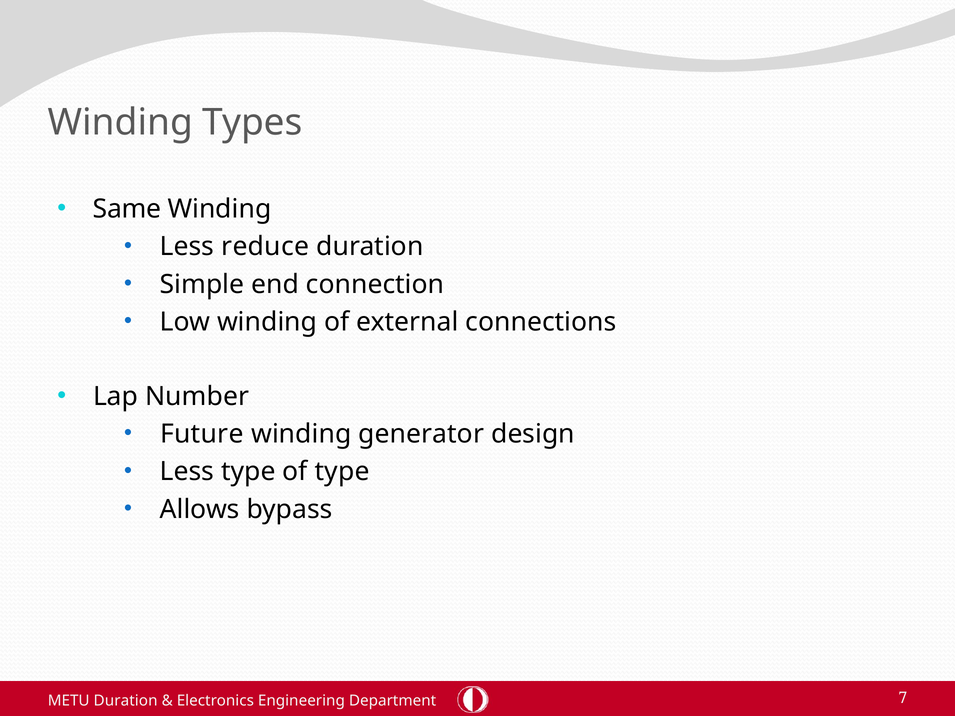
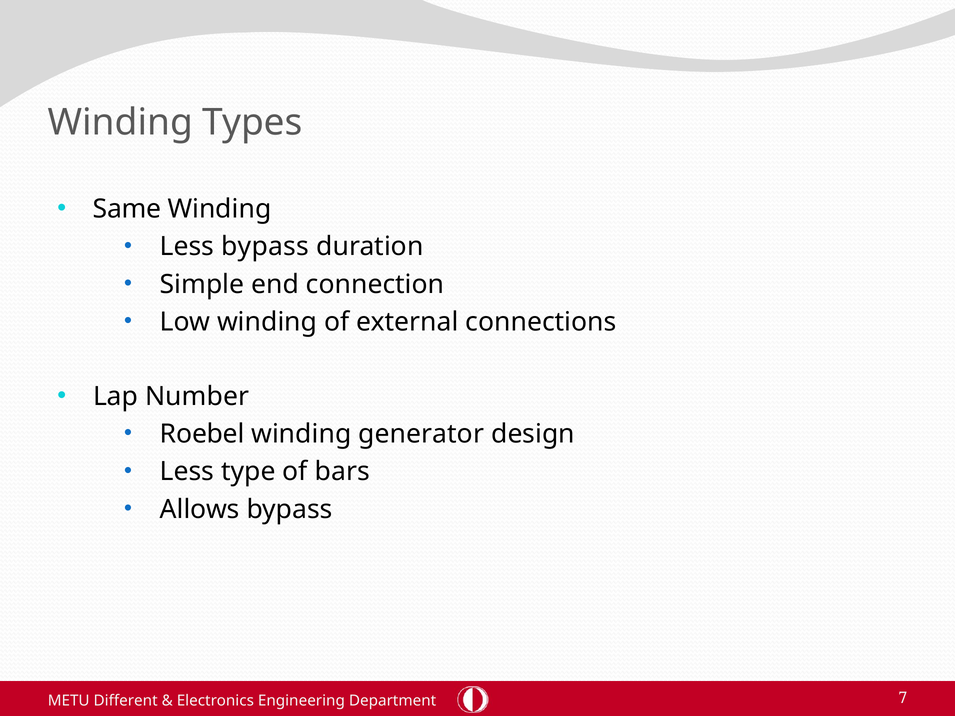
Less reduce: reduce -> bypass (265, 247)
Future: Future -> Roebel (202, 434)
of type: type -> bars (342, 472)
METU Duration: Duration -> Different (126, 701)
